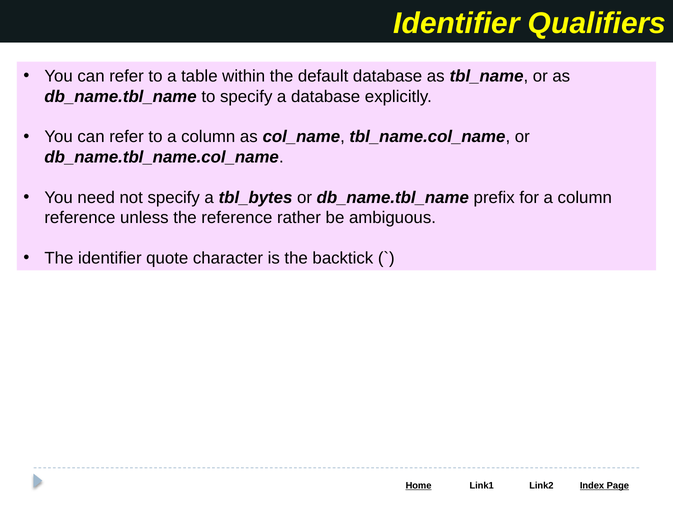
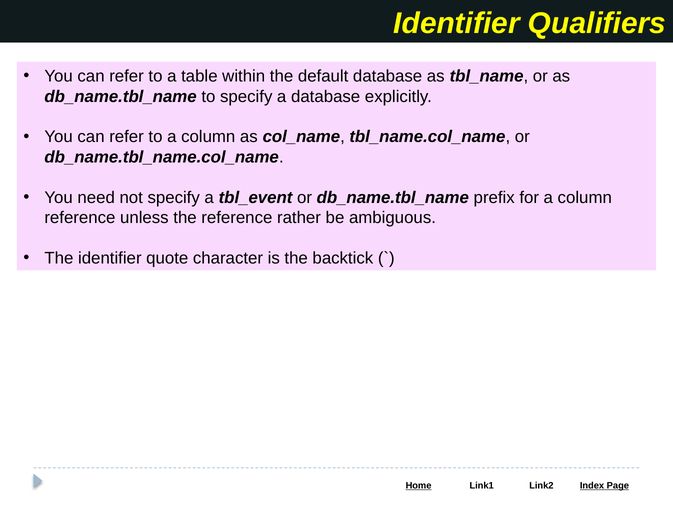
tbl_bytes: tbl_bytes -> tbl_event (256, 197)
